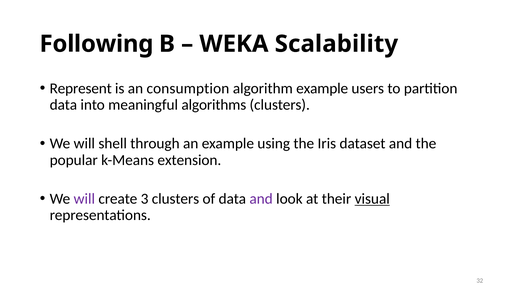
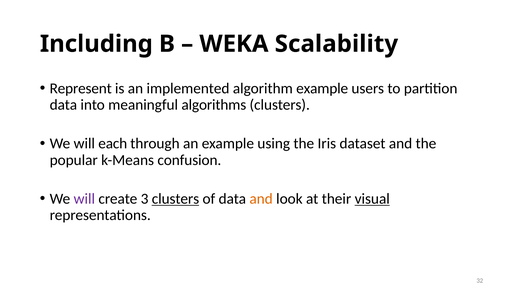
Following: Following -> Including (96, 44)
consumption: consumption -> implemented (188, 88)
shell: shell -> each (113, 144)
extension: extension -> confusion (189, 160)
clusters underline: none -> present (175, 199)
and colour: purple -> orange (261, 199)
